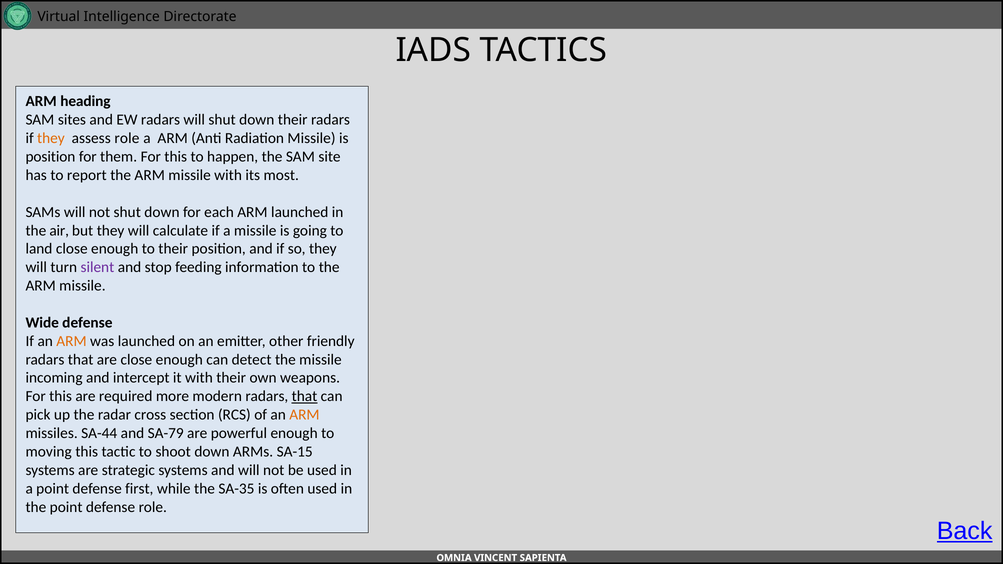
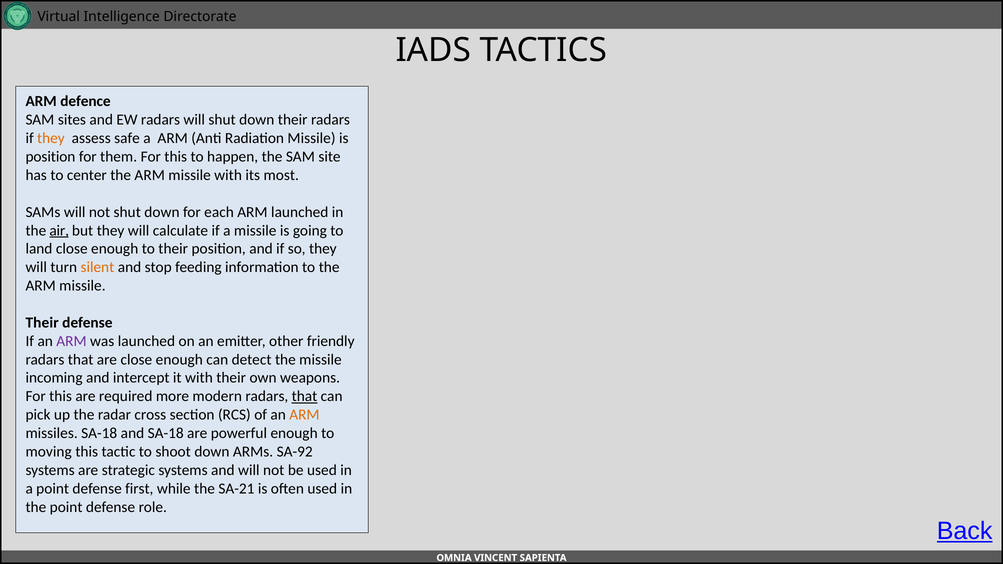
heading: heading -> defence (85, 101)
assess role: role -> safe (127, 138)
report: report -> center (87, 175)
air underline: none -> present (59, 231)
silent colour: purple -> orange (97, 267)
Wide: Wide -> Their (42, 323)
ARM colour: orange -> purple (71, 341)
missiles SA-44: SA-44 -> SA-18 (99, 433)
and SA-79: SA-79 -> SA-18 (166, 433)
SA-15: SA-15 -> SA-92 (295, 452)
SA-35: SA-35 -> SA-21 (236, 489)
